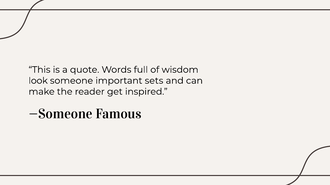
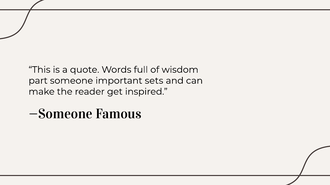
look: look -> part (38, 81)
